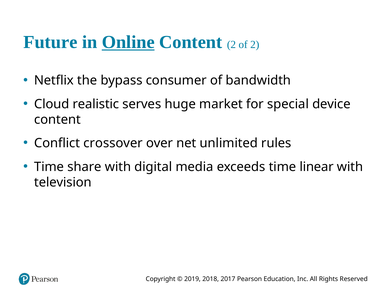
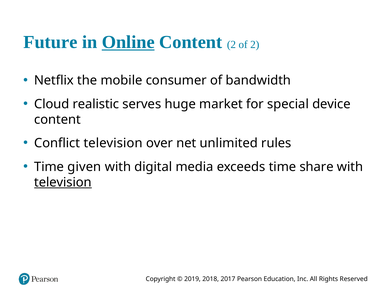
bypass: bypass -> mobile (121, 80)
Conflict crossover: crossover -> television (113, 143)
share: share -> given (84, 167)
linear: linear -> share (317, 167)
television underline: none -> present (63, 182)
